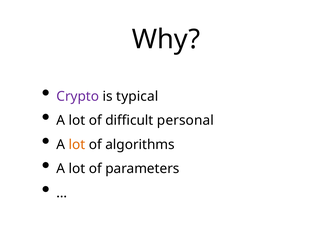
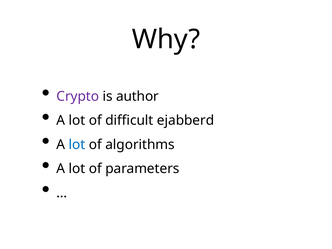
typical: typical -> author (137, 96)
personal: personal -> ejabberd (186, 120)
lot colour: orange -> blue (77, 145)
